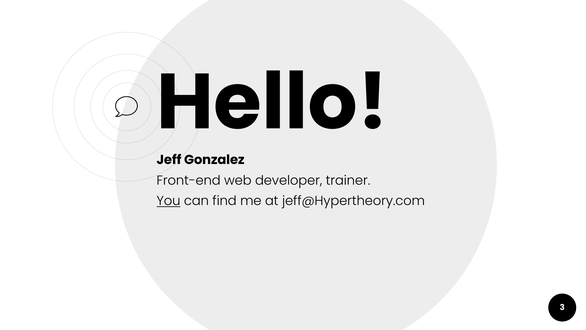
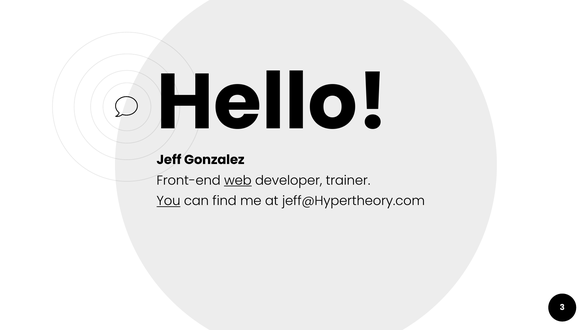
web underline: none -> present (238, 180)
